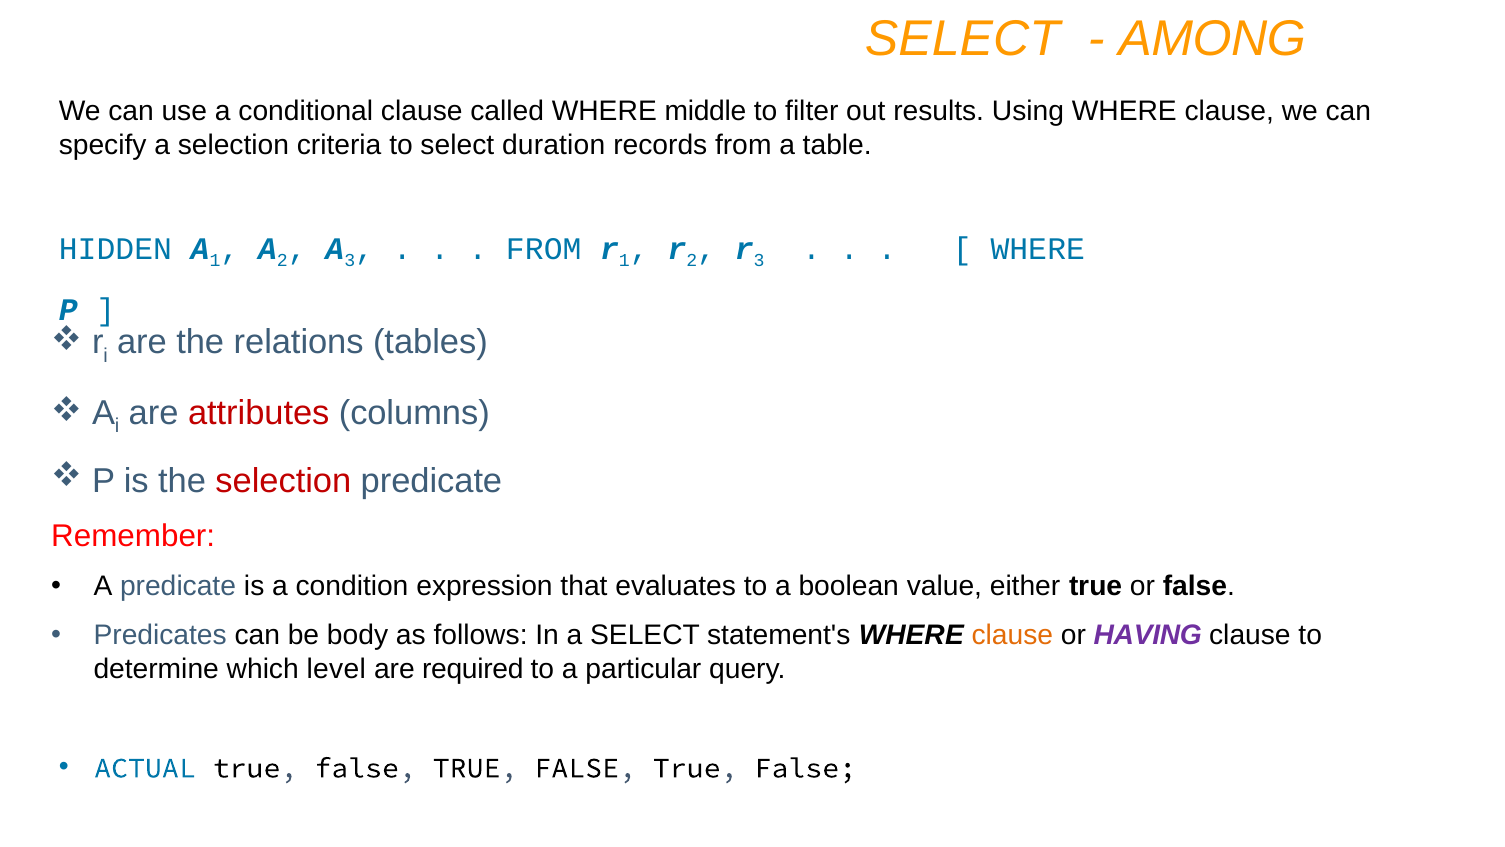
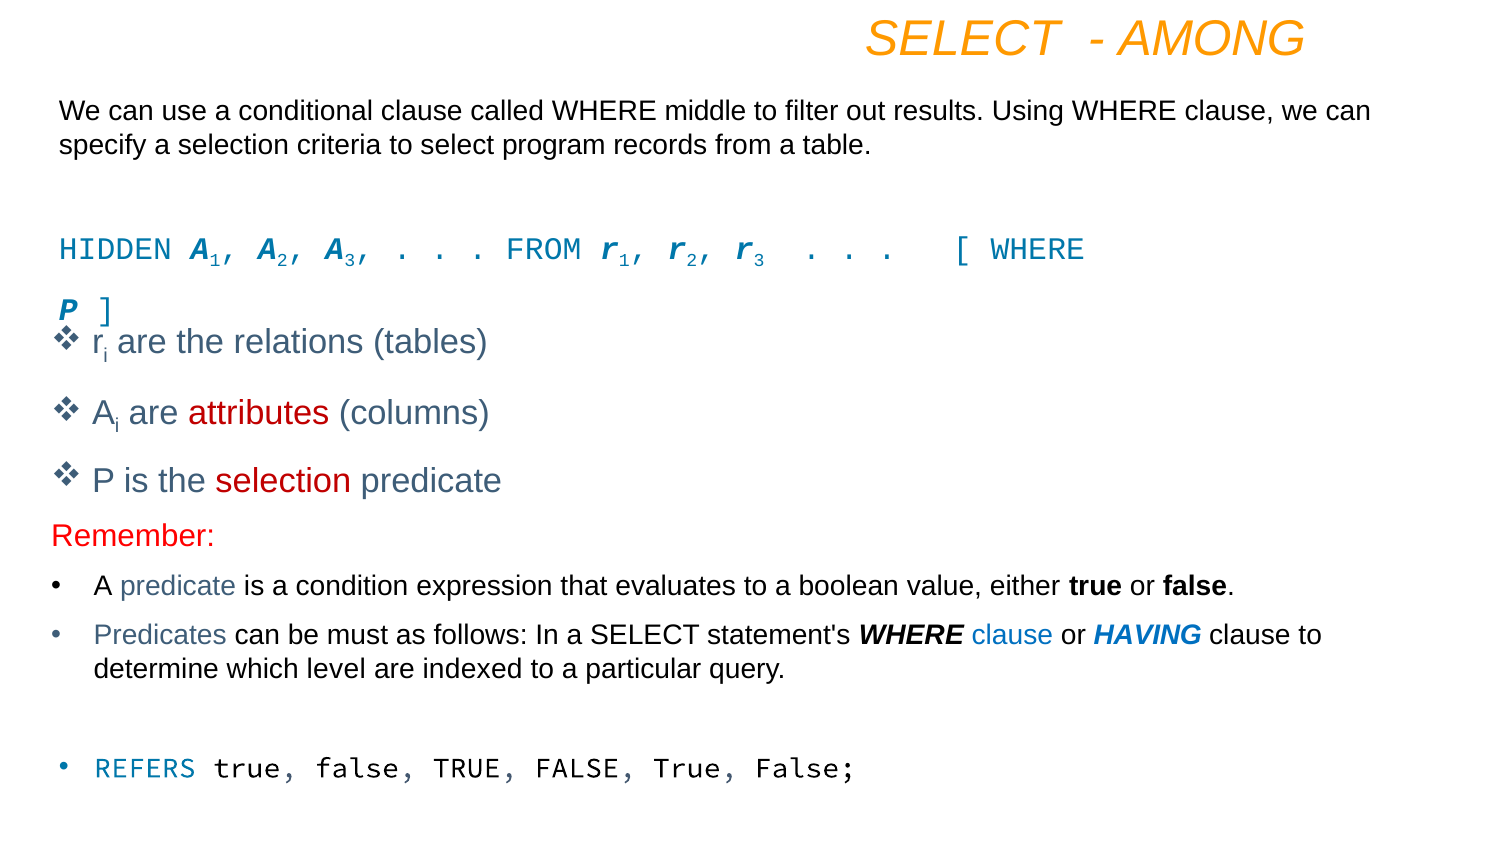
duration: duration -> program (554, 145)
body: body -> must (358, 635)
clause colour: orange -> blue (1012, 635)
HAVING colour: purple -> blue (1148, 635)
required: required -> indexed (473, 669)
ACTUAL: ACTUAL -> REFERS (145, 768)
